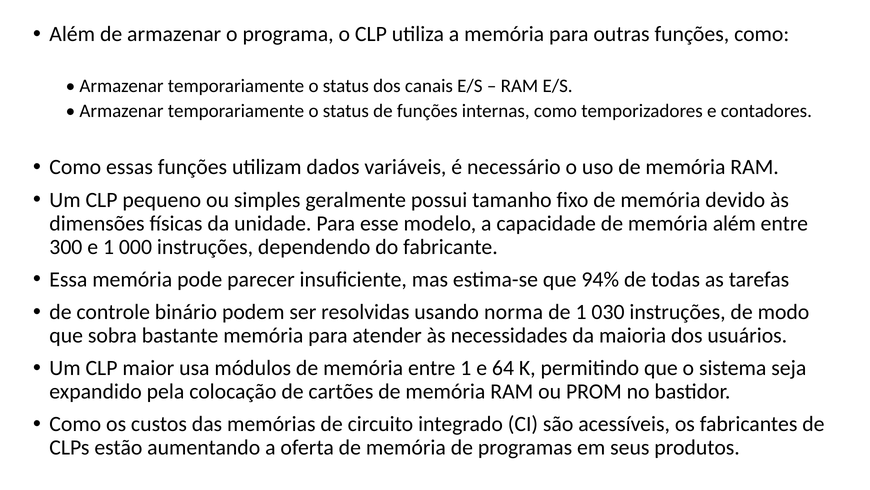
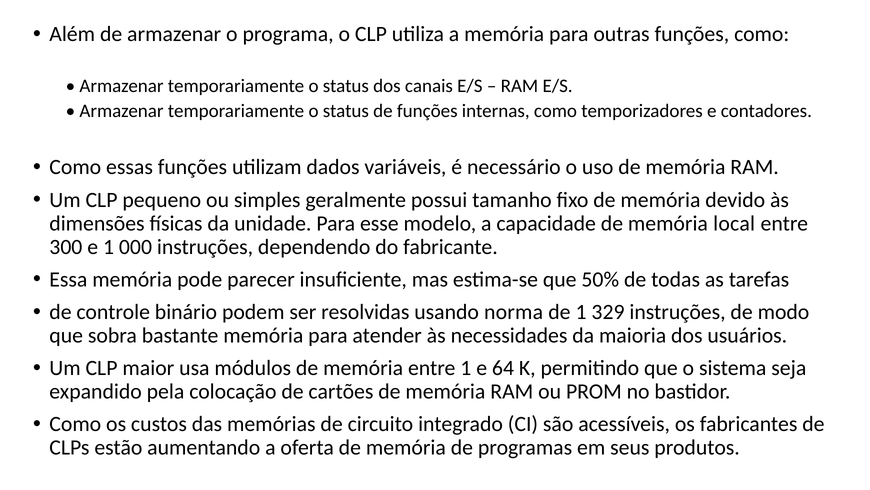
memória além: além -> local (734, 223)
94%: 94% -> 50% (600, 279)
030: 030 -> 329 (608, 312)
